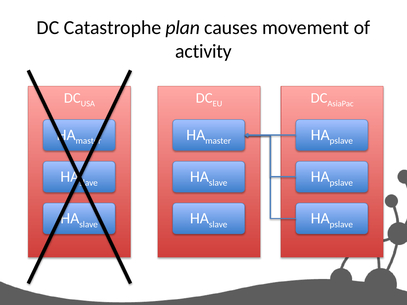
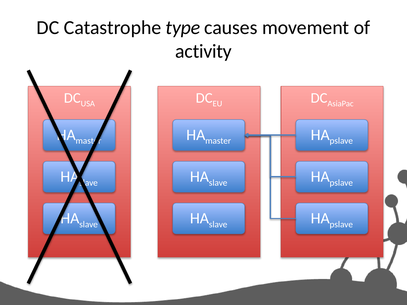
plan: plan -> type (183, 28)
